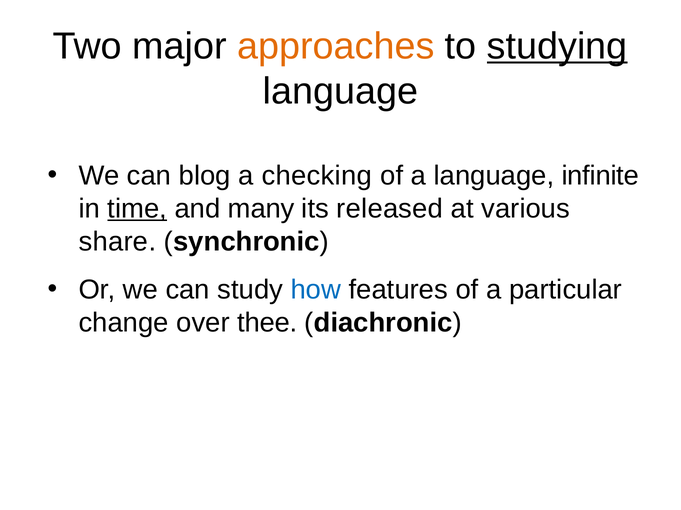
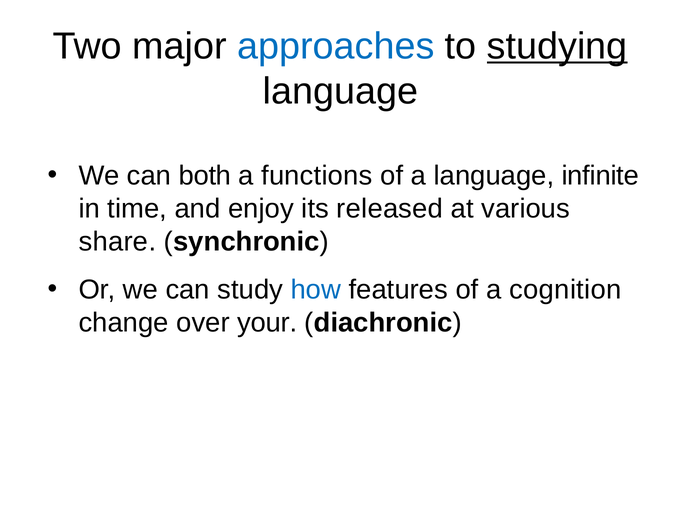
approaches colour: orange -> blue (336, 46)
blog: blog -> both (205, 176)
checking: checking -> functions (317, 176)
time underline: present -> none (137, 209)
many: many -> enjoy (261, 209)
particular: particular -> cognition (565, 290)
thee: thee -> your (267, 323)
